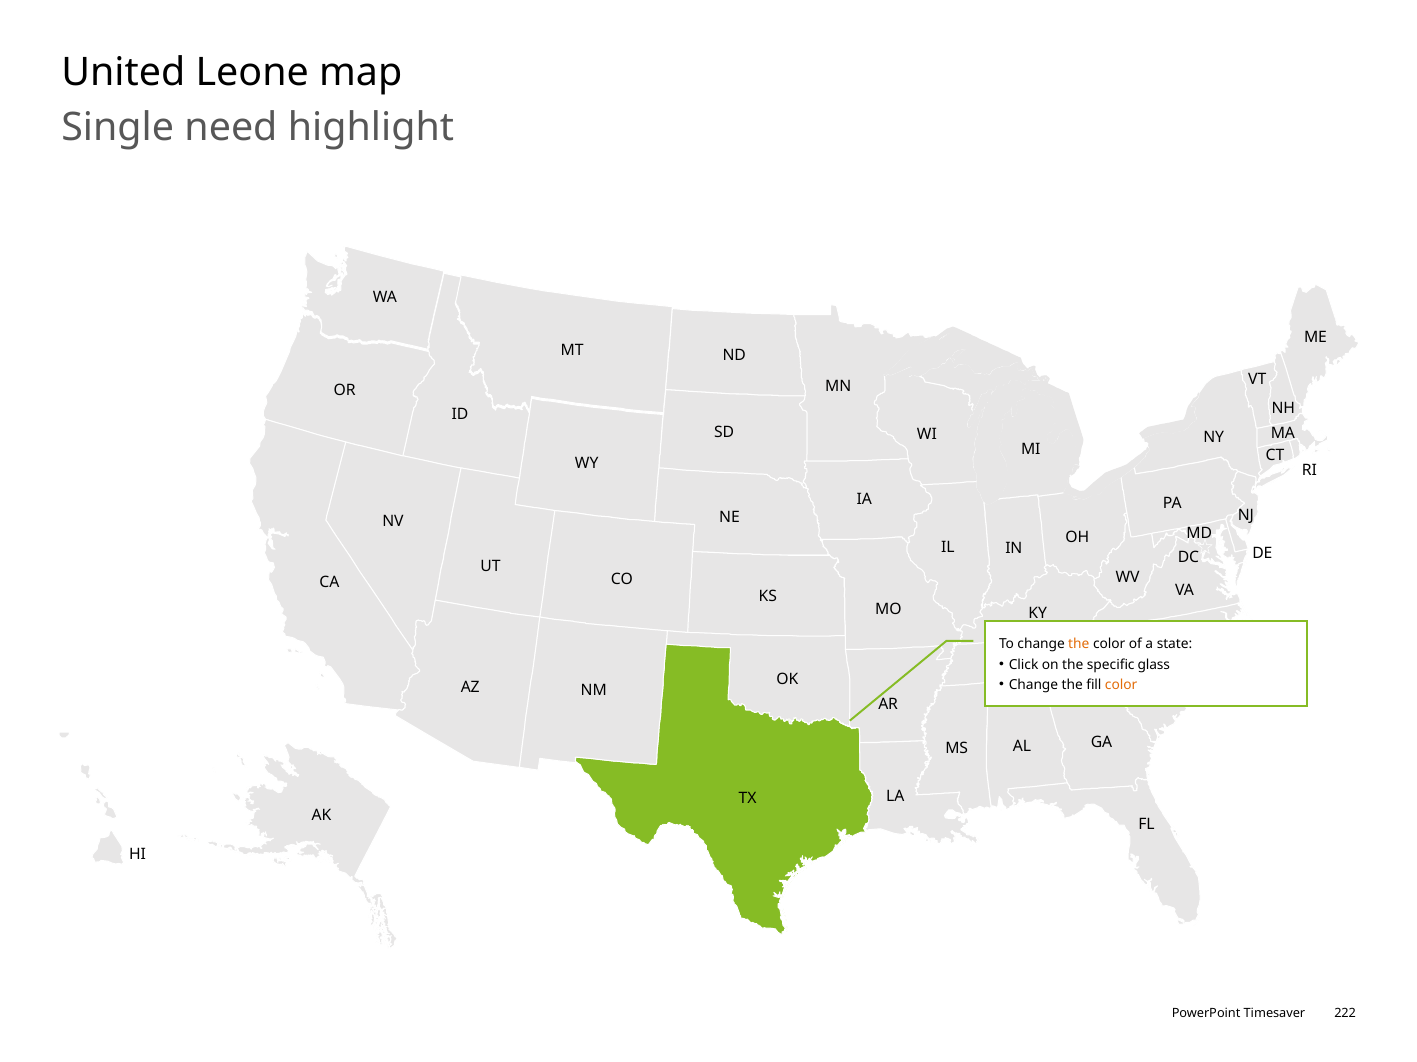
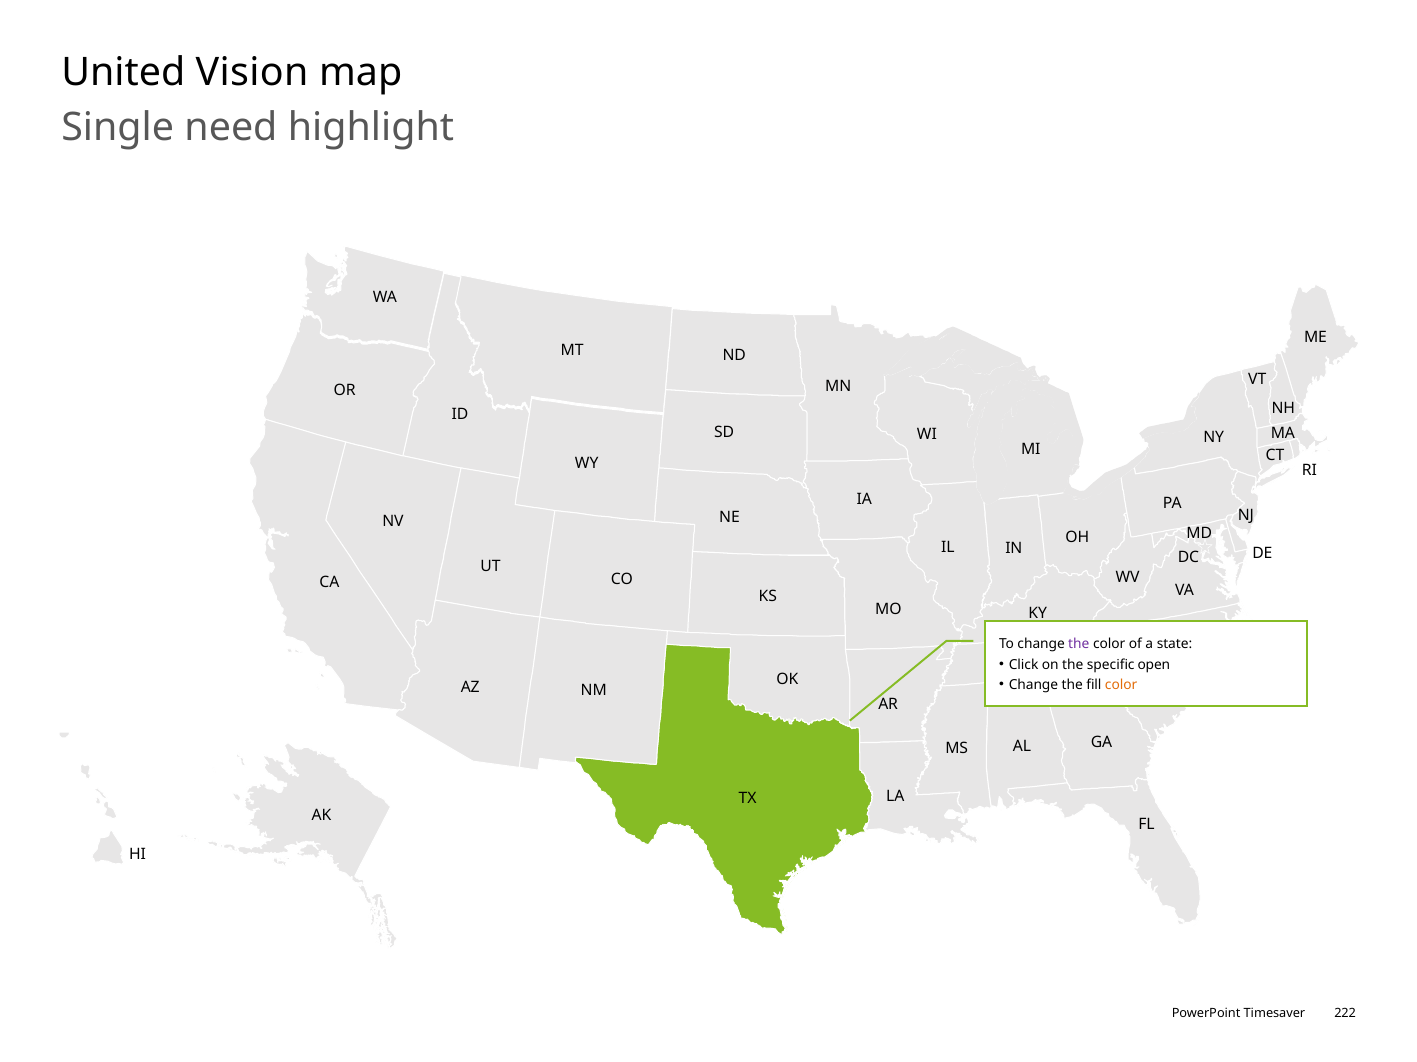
Leone: Leone -> Vision (252, 72)
the colour: orange -> purple (1079, 644)
glass: glass -> open (1154, 665)
